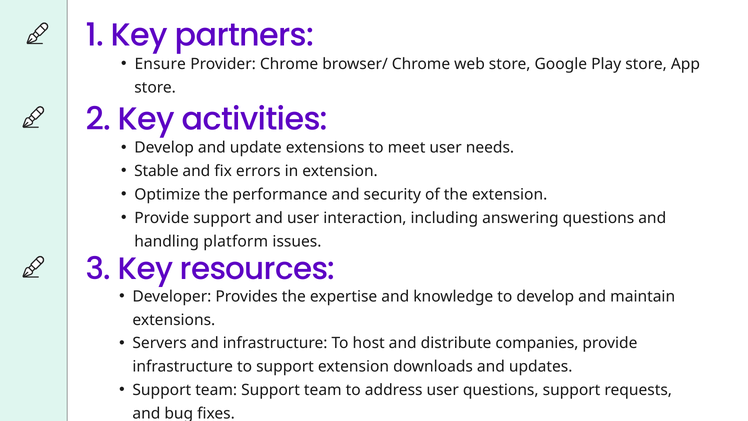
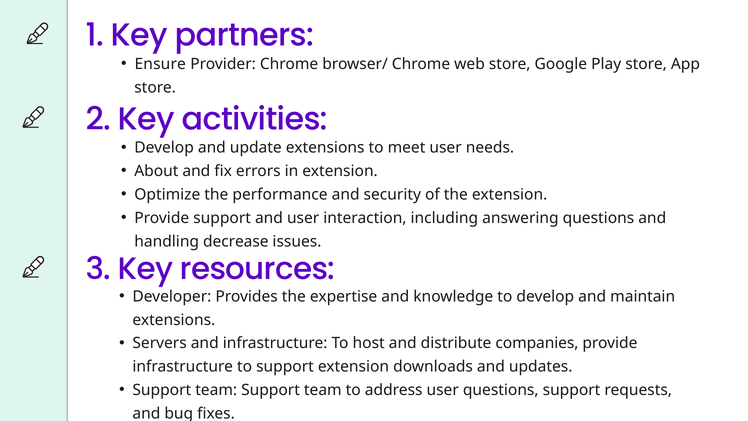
Stable: Stable -> About (156, 171)
platform: platform -> decrease (236, 241)
